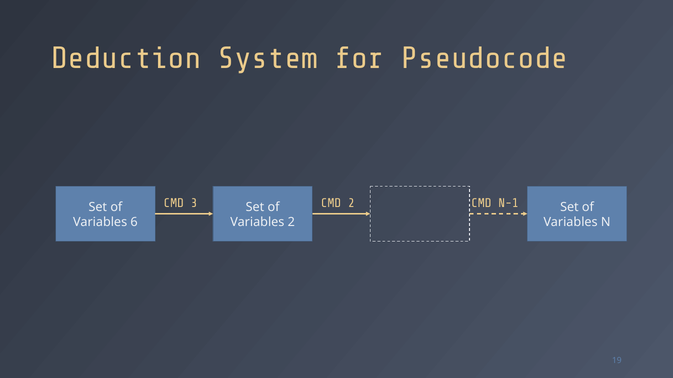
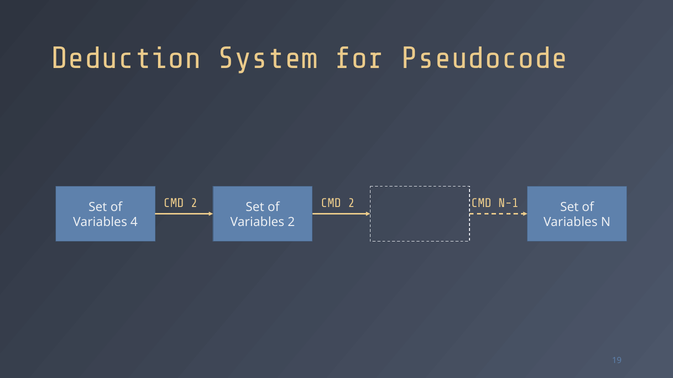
3: 3 -> 2 (194, 203)
6: 6 -> 4 (134, 223)
